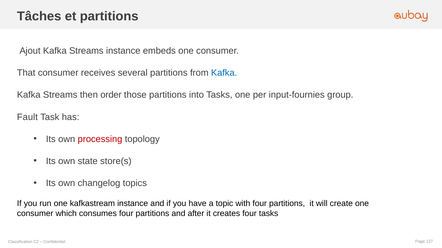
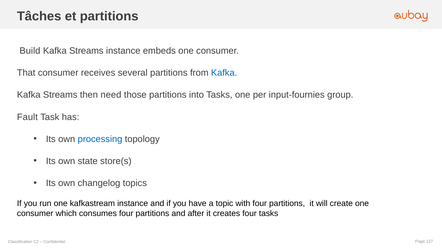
Ajout: Ajout -> Build (30, 51)
order: order -> need (111, 95)
processing colour: red -> blue (100, 139)
